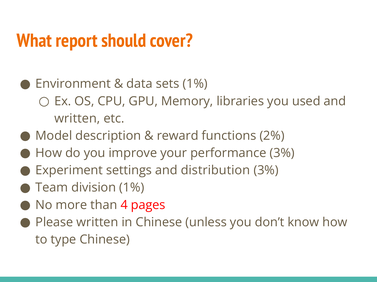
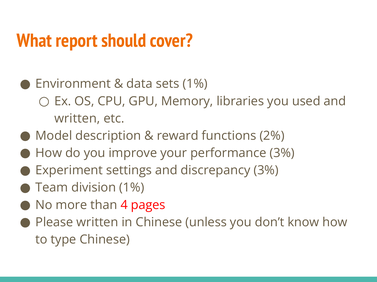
distribution: distribution -> discrepancy (216, 171)
